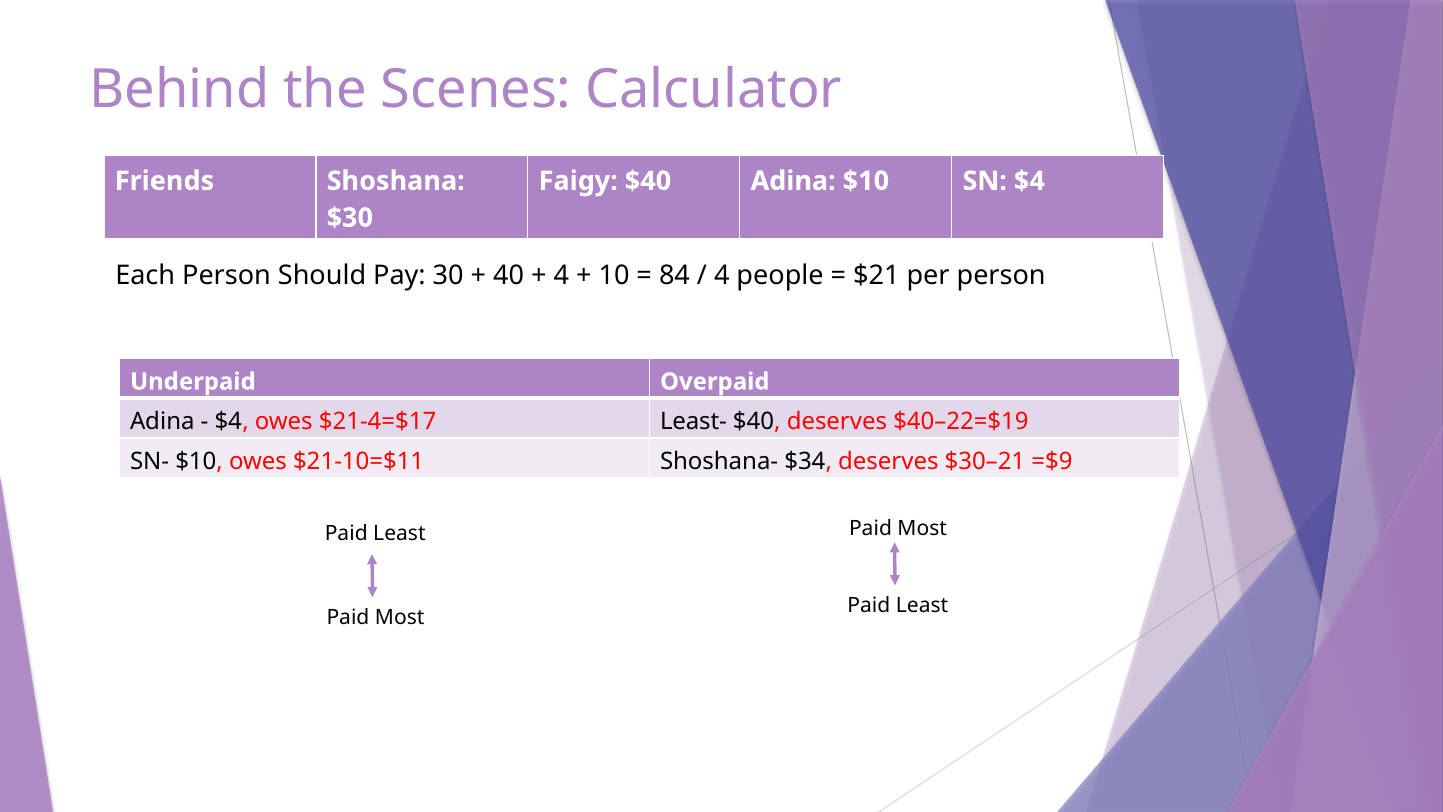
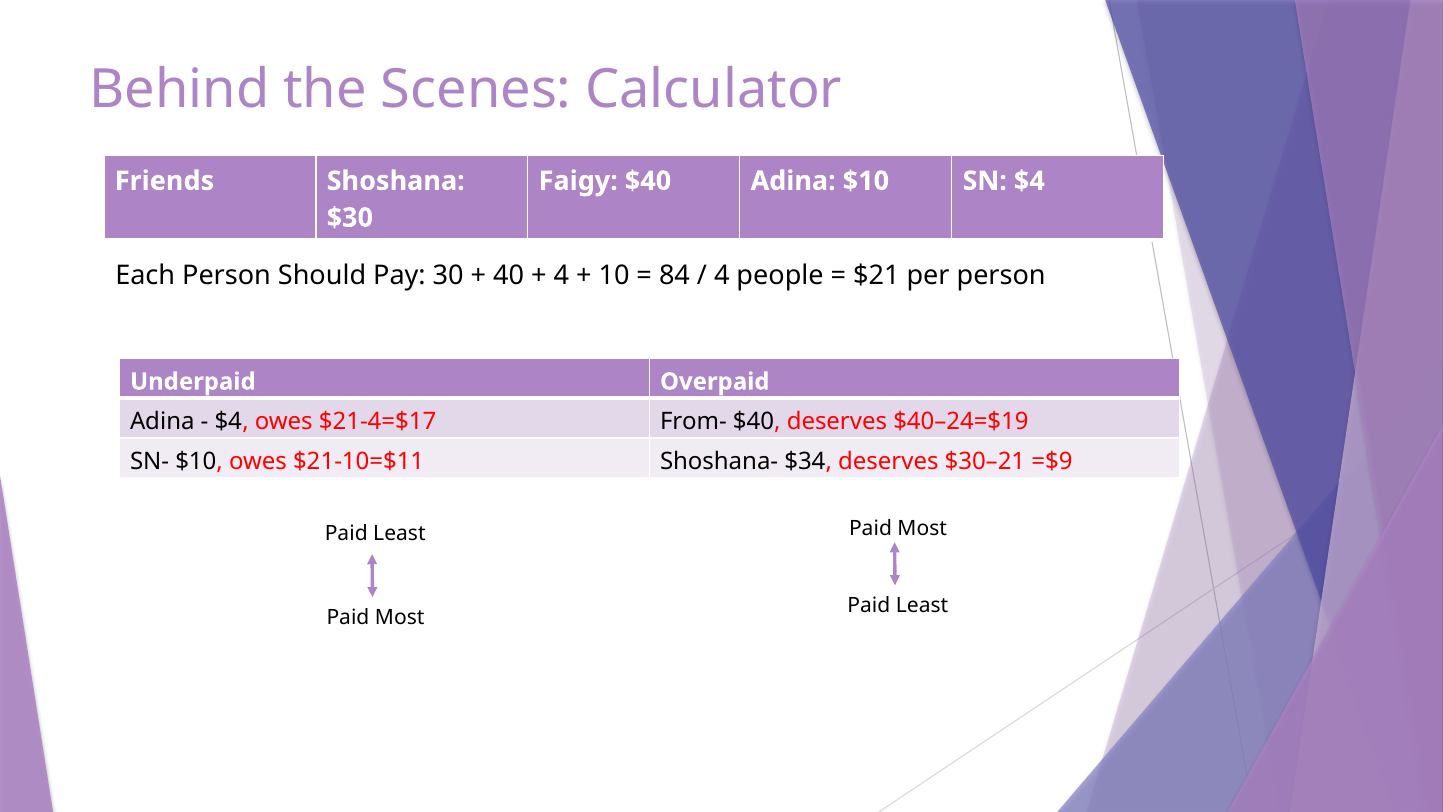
Least-: Least- -> From- (693, 421)
$40–22=$19: $40–22=$19 -> $40–24=$19 (961, 421)
